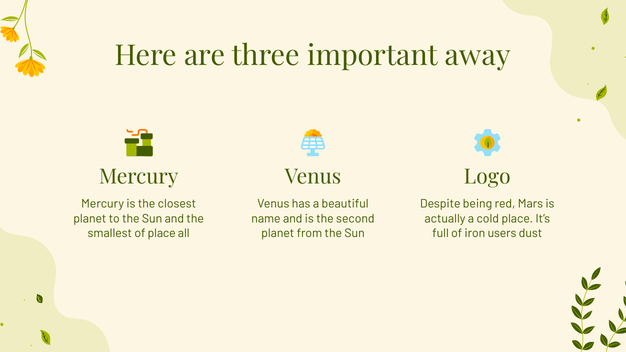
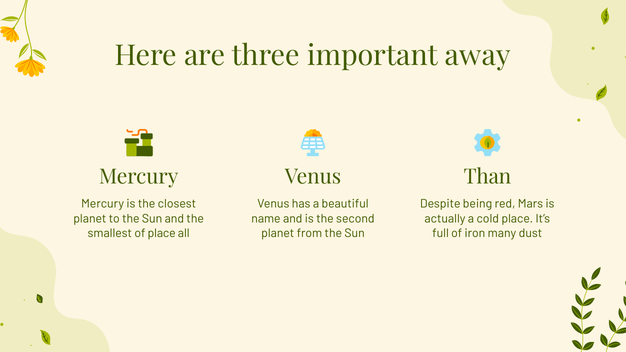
Logo: Logo -> Than (487, 177)
users: users -> many (502, 233)
